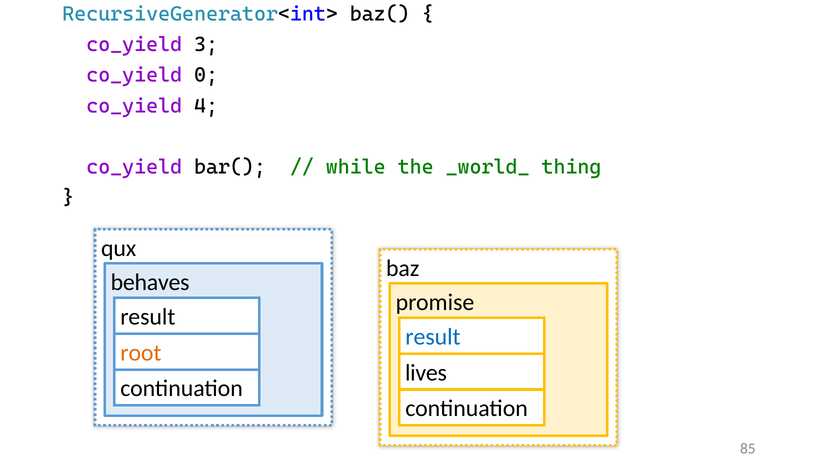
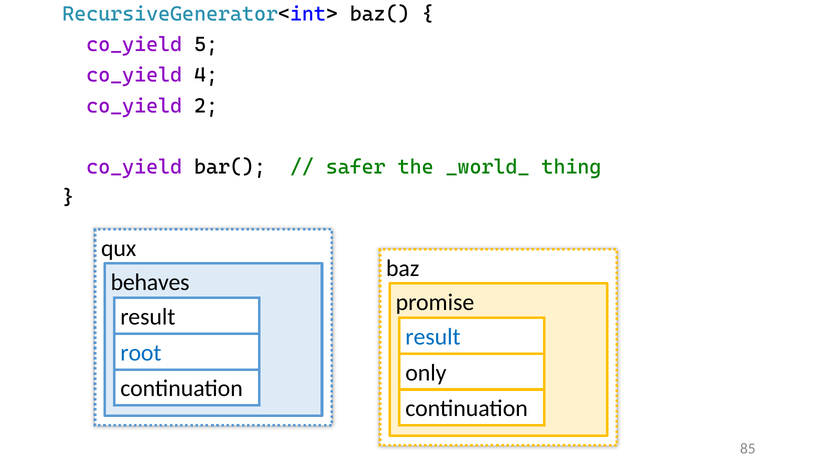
3: 3 -> 5 (206, 45)
0: 0 -> 4 (206, 75)
4: 4 -> 2 (206, 106)
while: while -> safer (356, 167)
root colour: orange -> blue (141, 353)
lives: lives -> only (426, 373)
